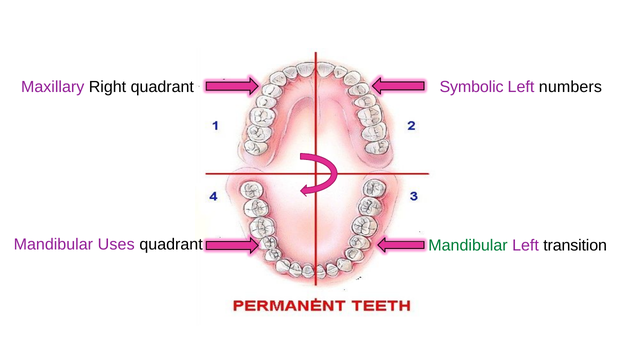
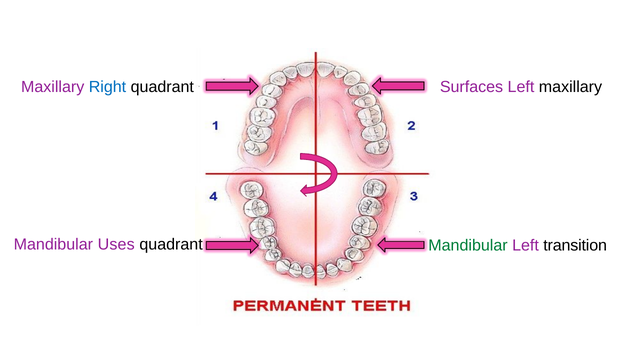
Right colour: black -> blue (107, 87)
Symbolic: Symbolic -> Surfaces (472, 87)
Left numbers: numbers -> maxillary (570, 87)
